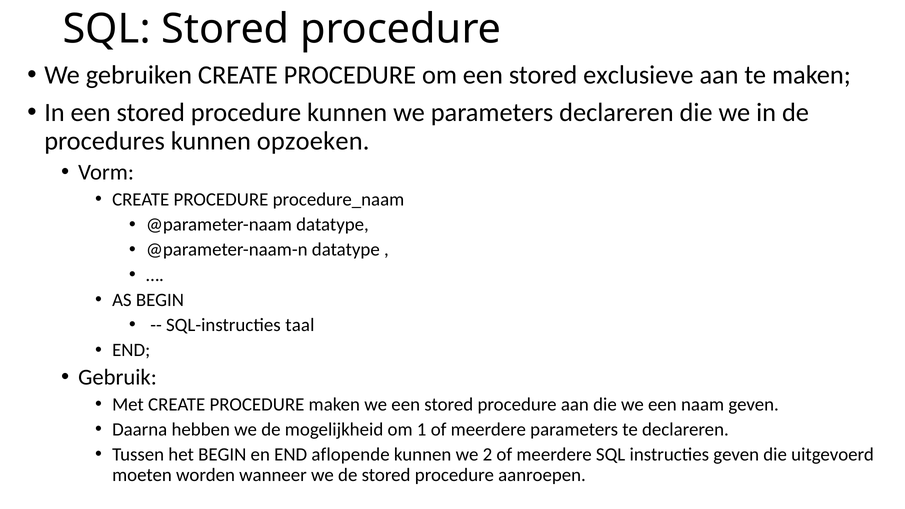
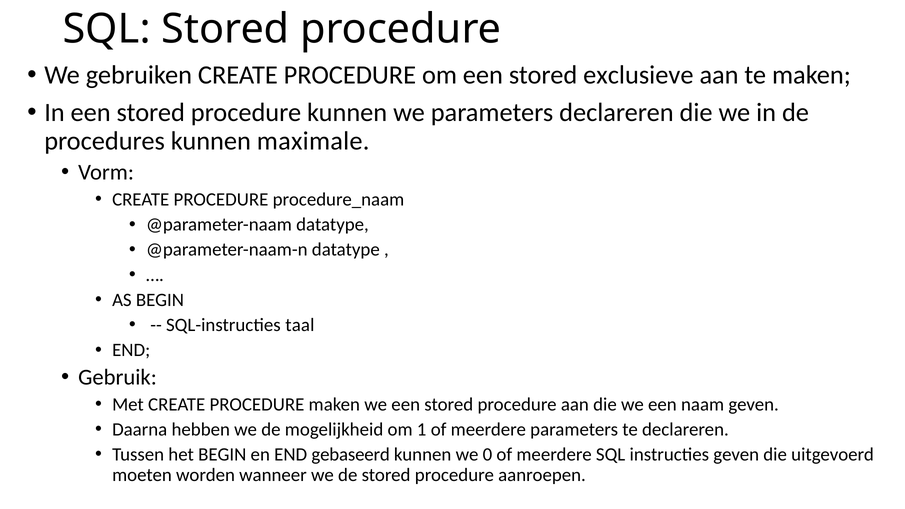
opzoeken: opzoeken -> maximale (313, 141)
aflopende: aflopende -> gebaseerd (351, 455)
2: 2 -> 0 (487, 455)
